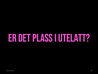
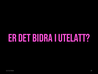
PLASS: PLASS -> BIDRA (42, 38)
